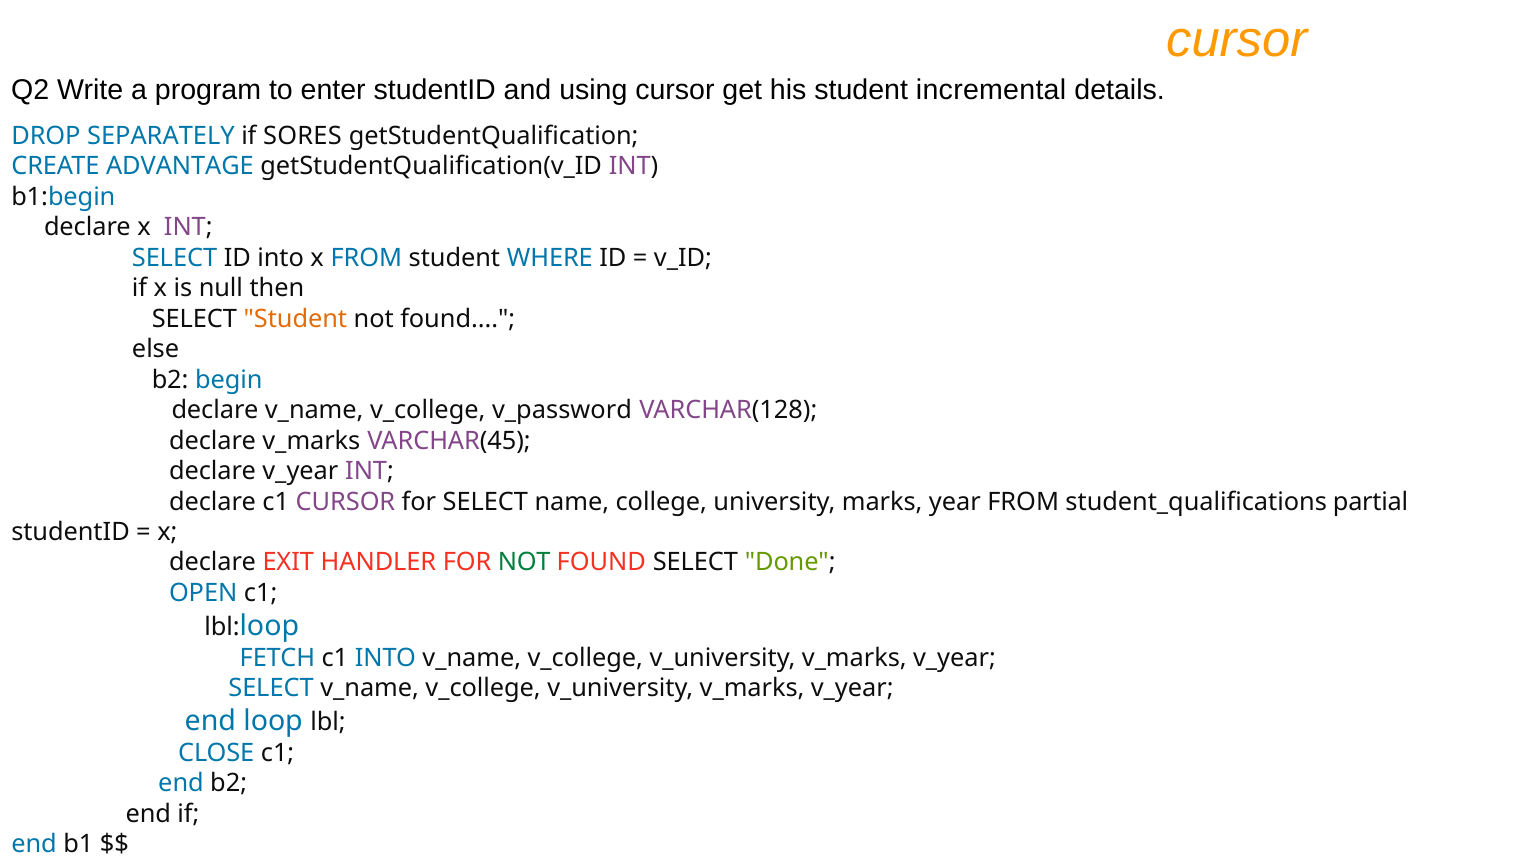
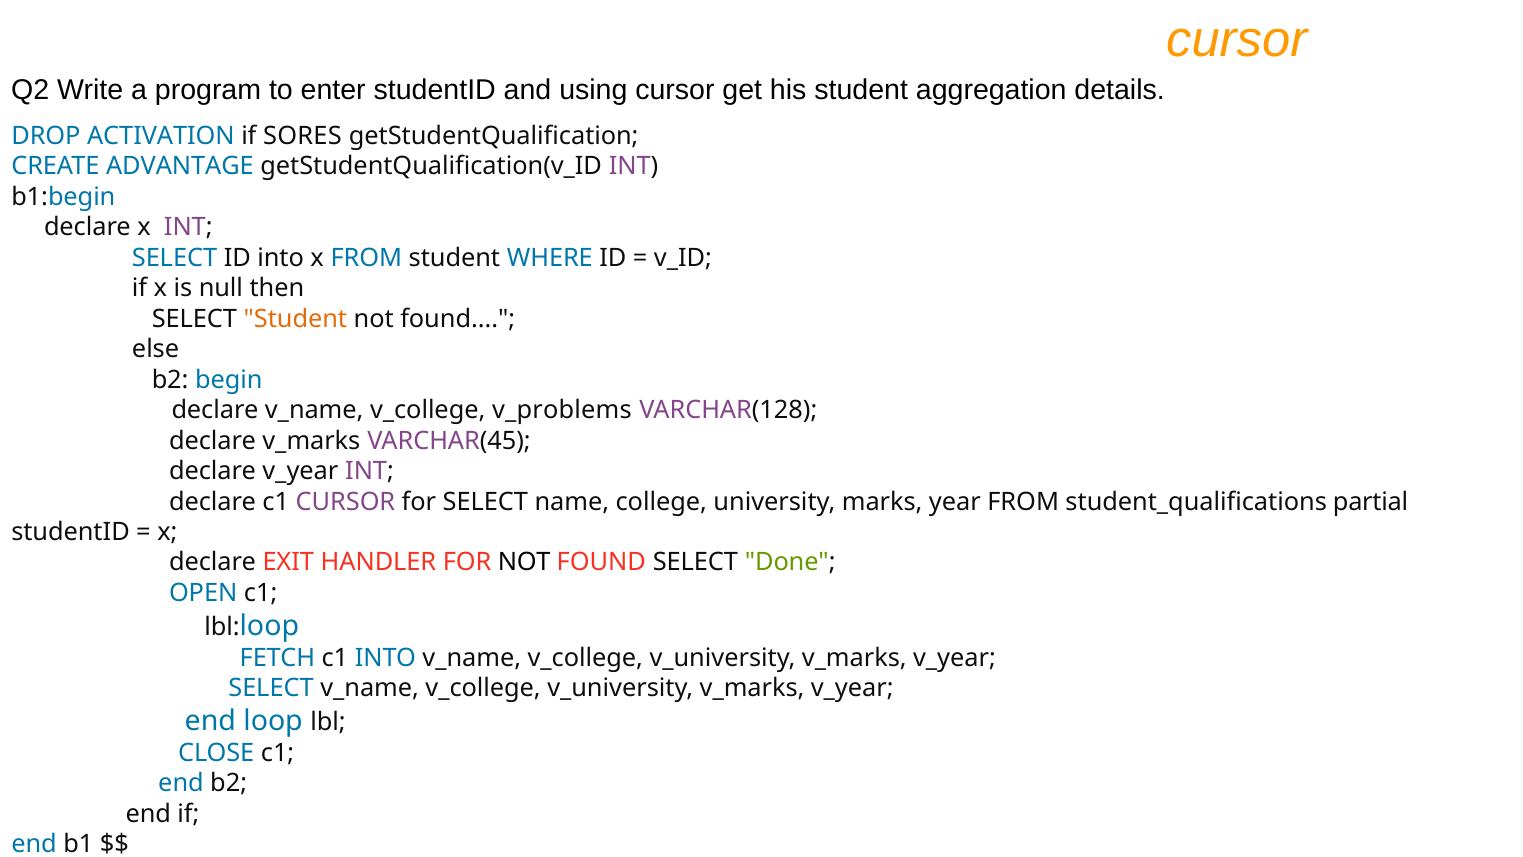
incremental: incremental -> aggregation (991, 90)
SEPARATELY: SEPARATELY -> ACTIVATION (161, 136)
v_password: v_password -> v_problems (562, 410)
NOT colour: green -> black (524, 562)
